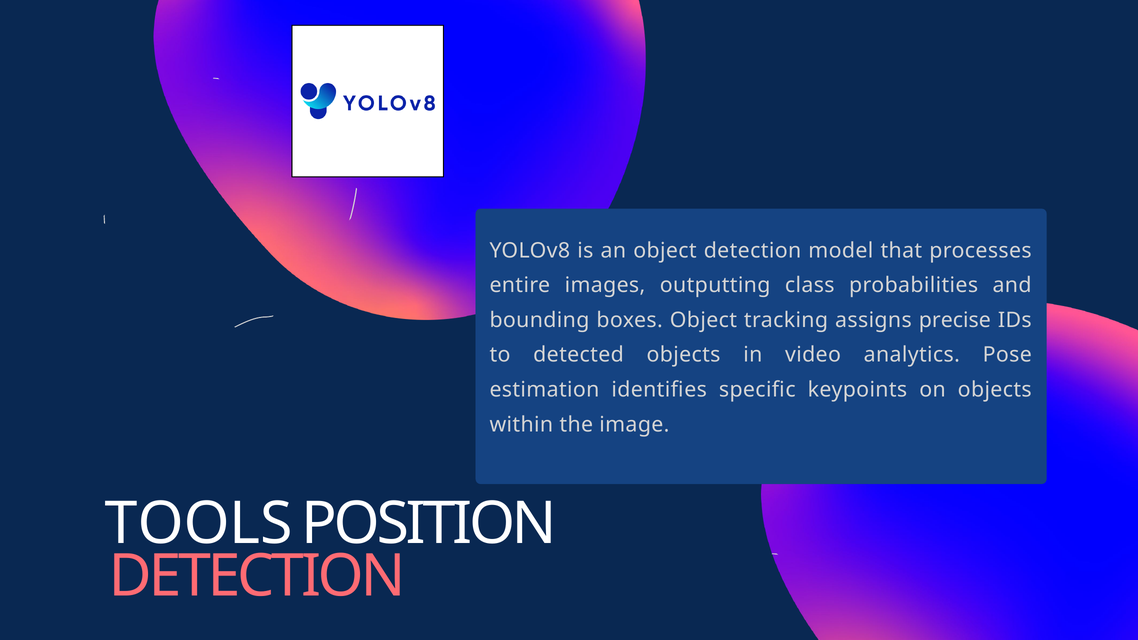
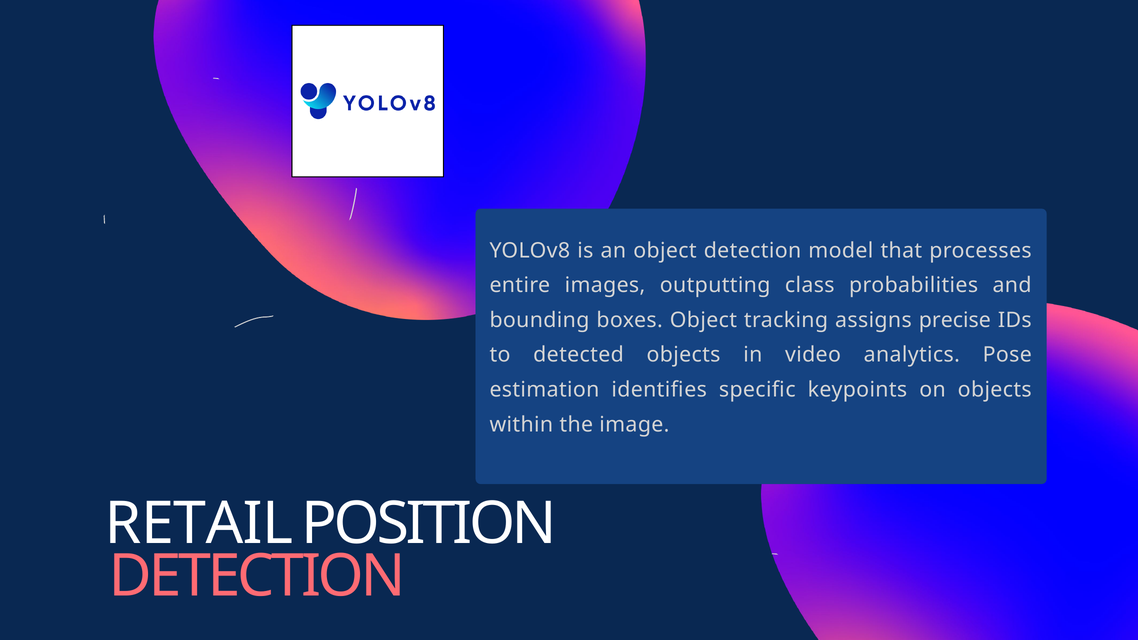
TOOLS: TOOLS -> RETAIL (199, 524)
